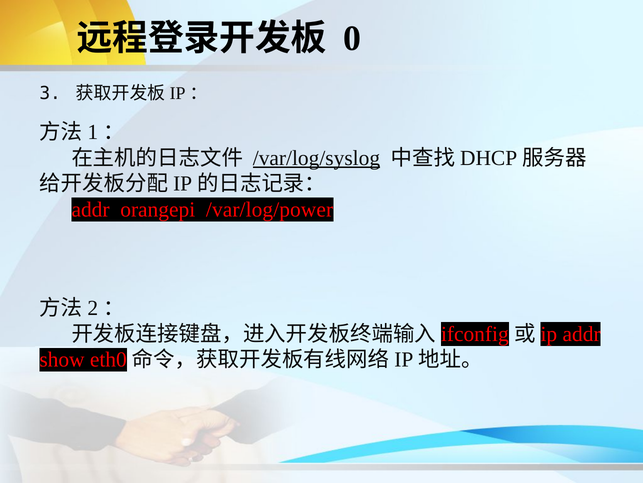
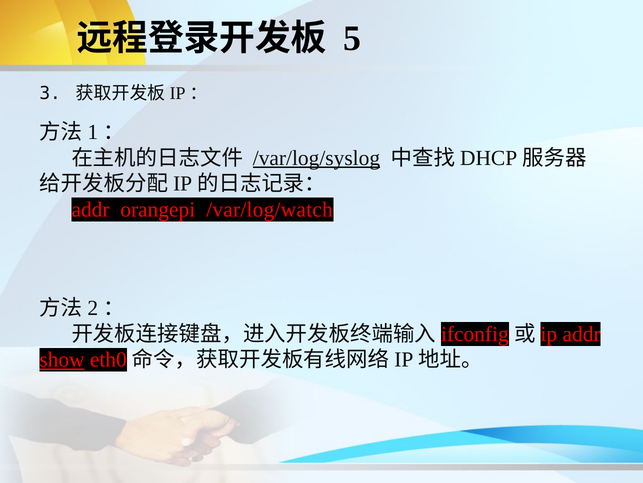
0: 0 -> 5 (352, 38)
/var/log/power: /var/log/power -> /var/log/watch (270, 209)
show underline: none -> present (62, 359)
